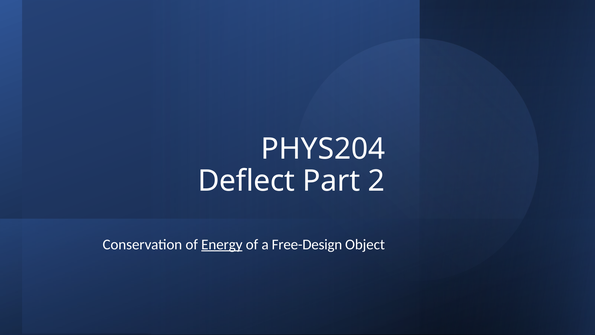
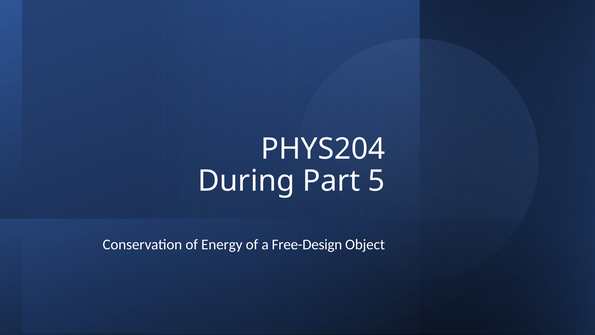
Deflect: Deflect -> During (246, 181)
2: 2 -> 5 (377, 181)
Energy underline: present -> none (222, 244)
